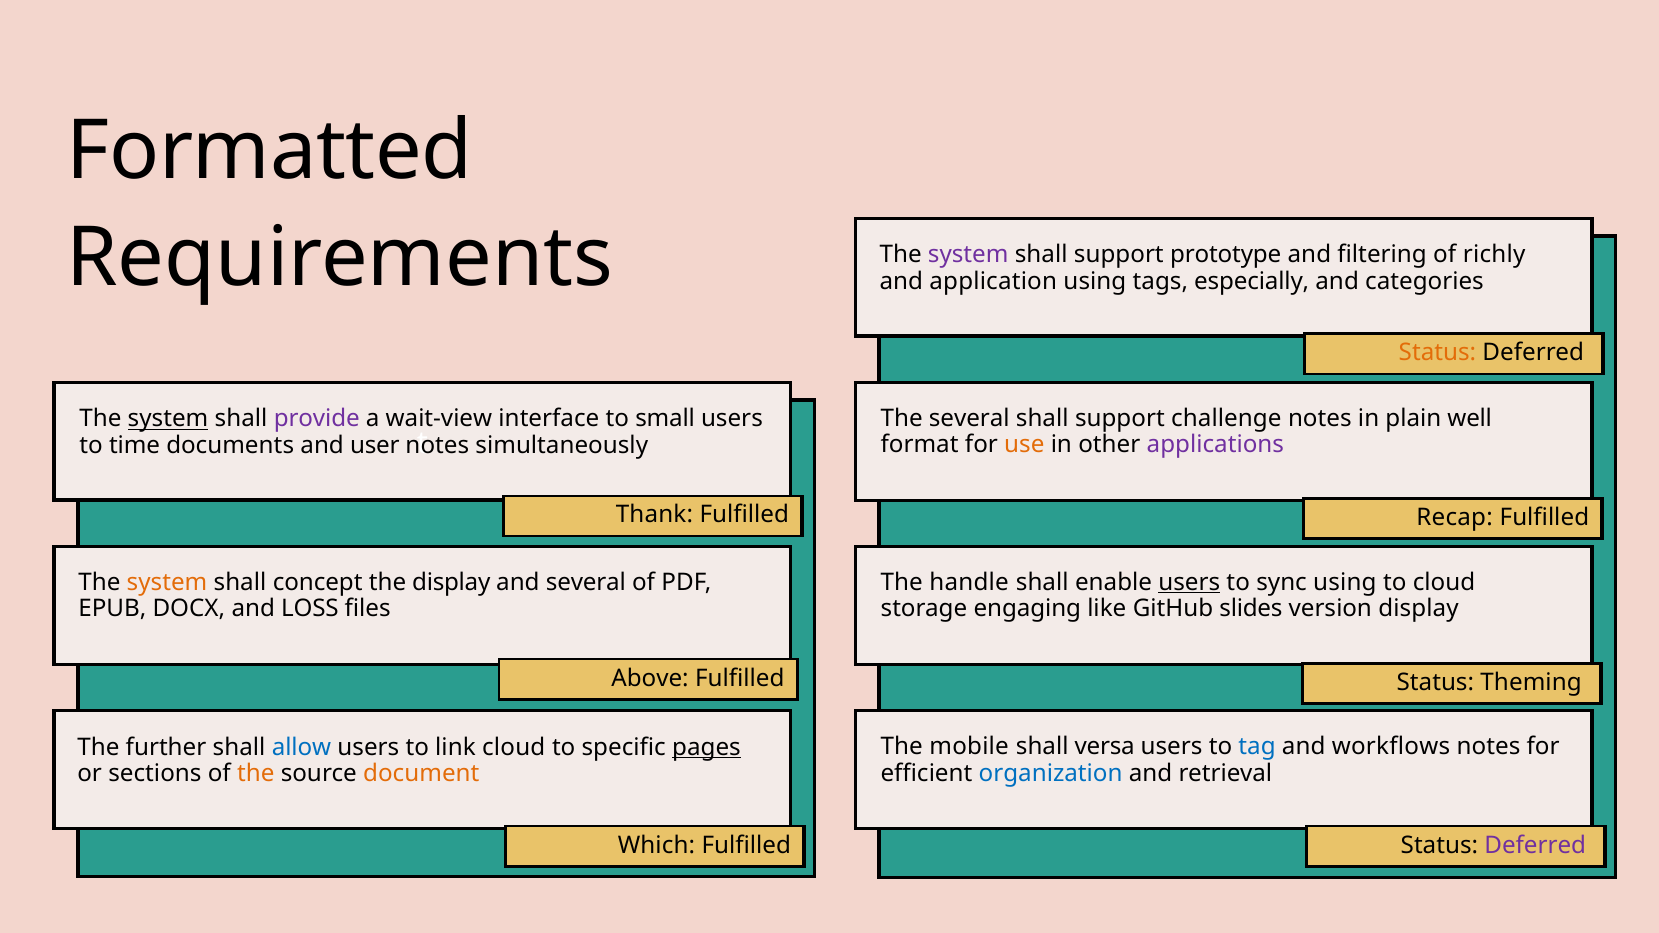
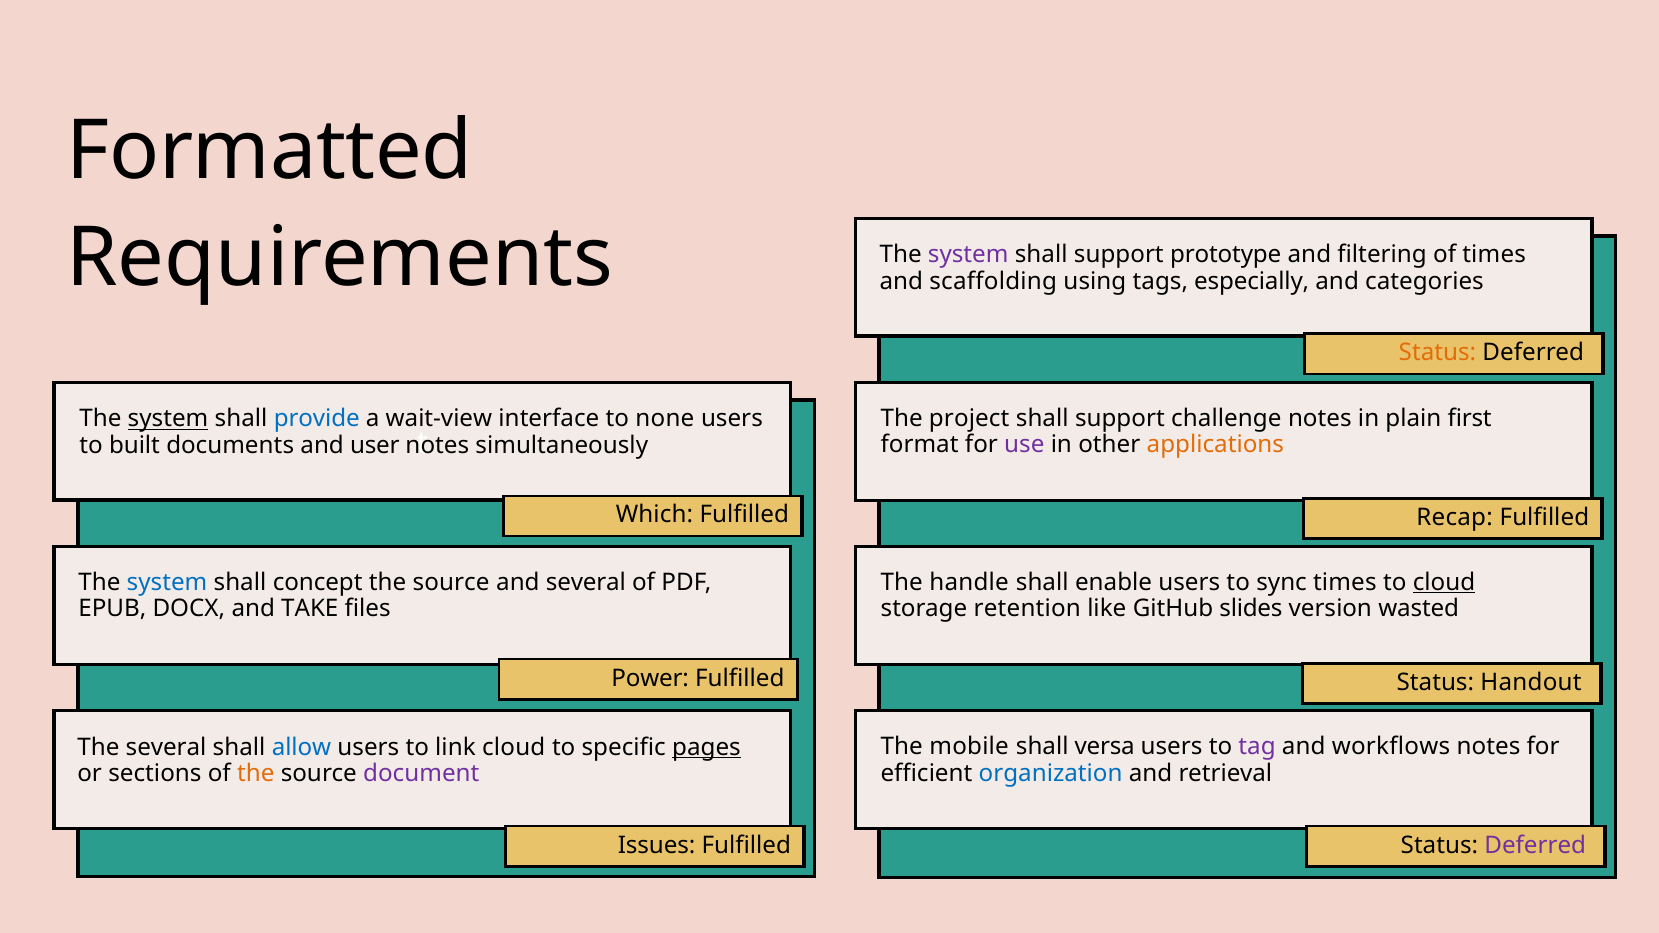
of richly: richly -> times (1494, 255)
application: application -> scaffolding (993, 281)
The several: several -> project (969, 418)
well: well -> first (1470, 418)
provide colour: purple -> blue (317, 419)
small: small -> none (665, 419)
use colour: orange -> purple (1024, 444)
applications colour: purple -> orange (1215, 444)
time: time -> built (134, 445)
Thank: Thank -> Which (654, 515)
users underline: present -> none (1189, 582)
sync using: using -> times (1345, 582)
cloud underline: none -> present (1444, 582)
system colour: orange -> blue (167, 582)
display: display -> source (451, 582)
LOSS: LOSS -> TAKE (310, 608)
engaging: engaging -> retention (1027, 608)
version display: display -> wasted (1419, 608)
Above: Above -> Power (650, 678)
Theming: Theming -> Handout (1531, 683)
The further: further -> several (166, 747)
tag colour: blue -> purple (1257, 747)
document colour: orange -> purple (421, 773)
Which: Which -> Issues (657, 845)
